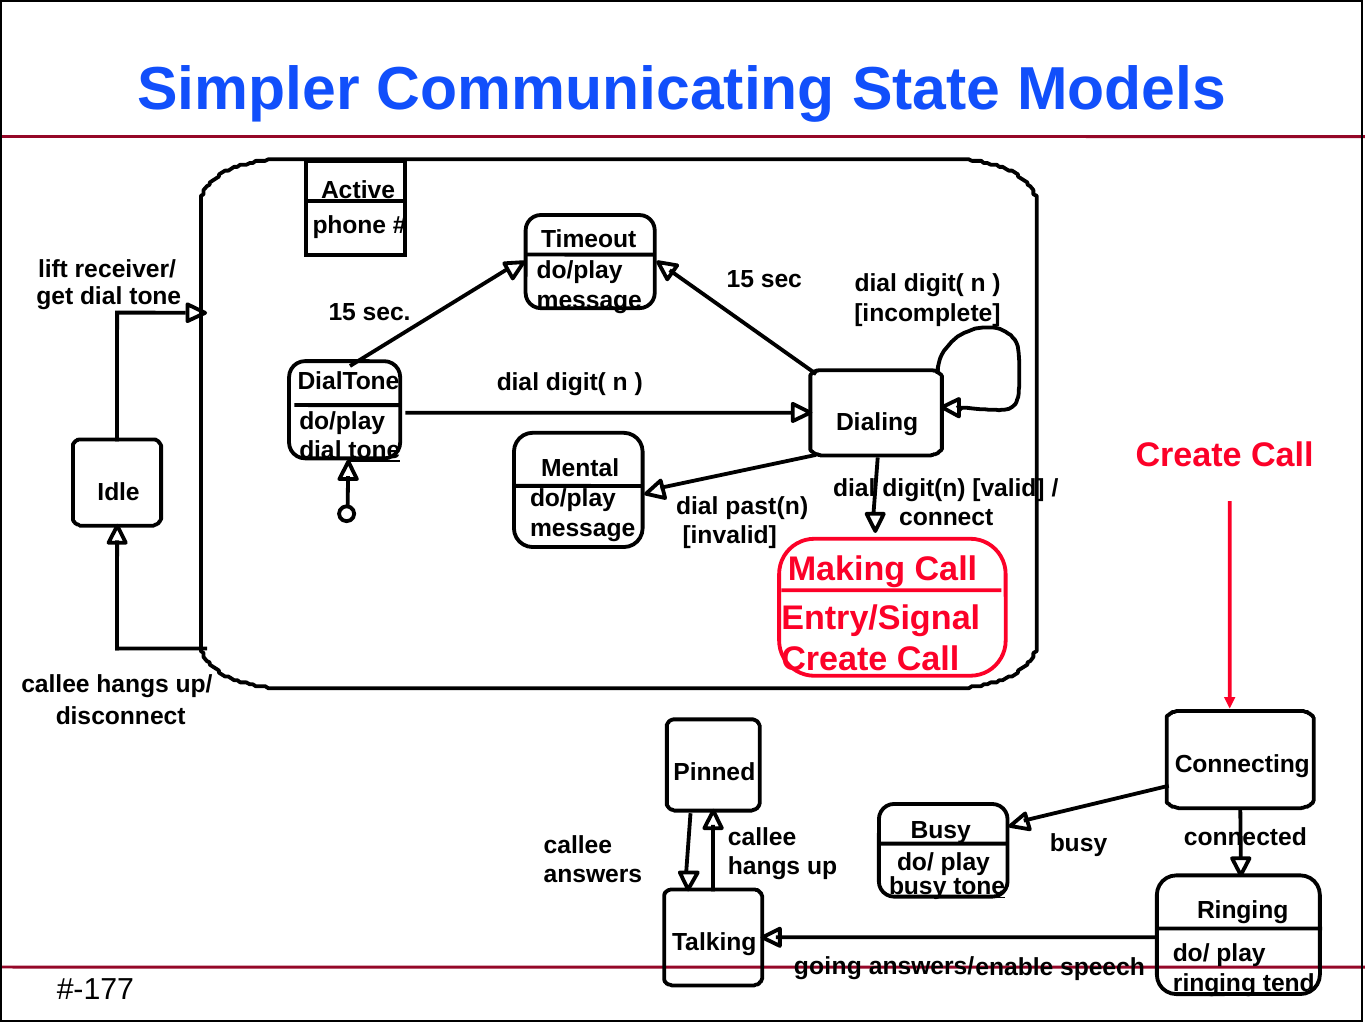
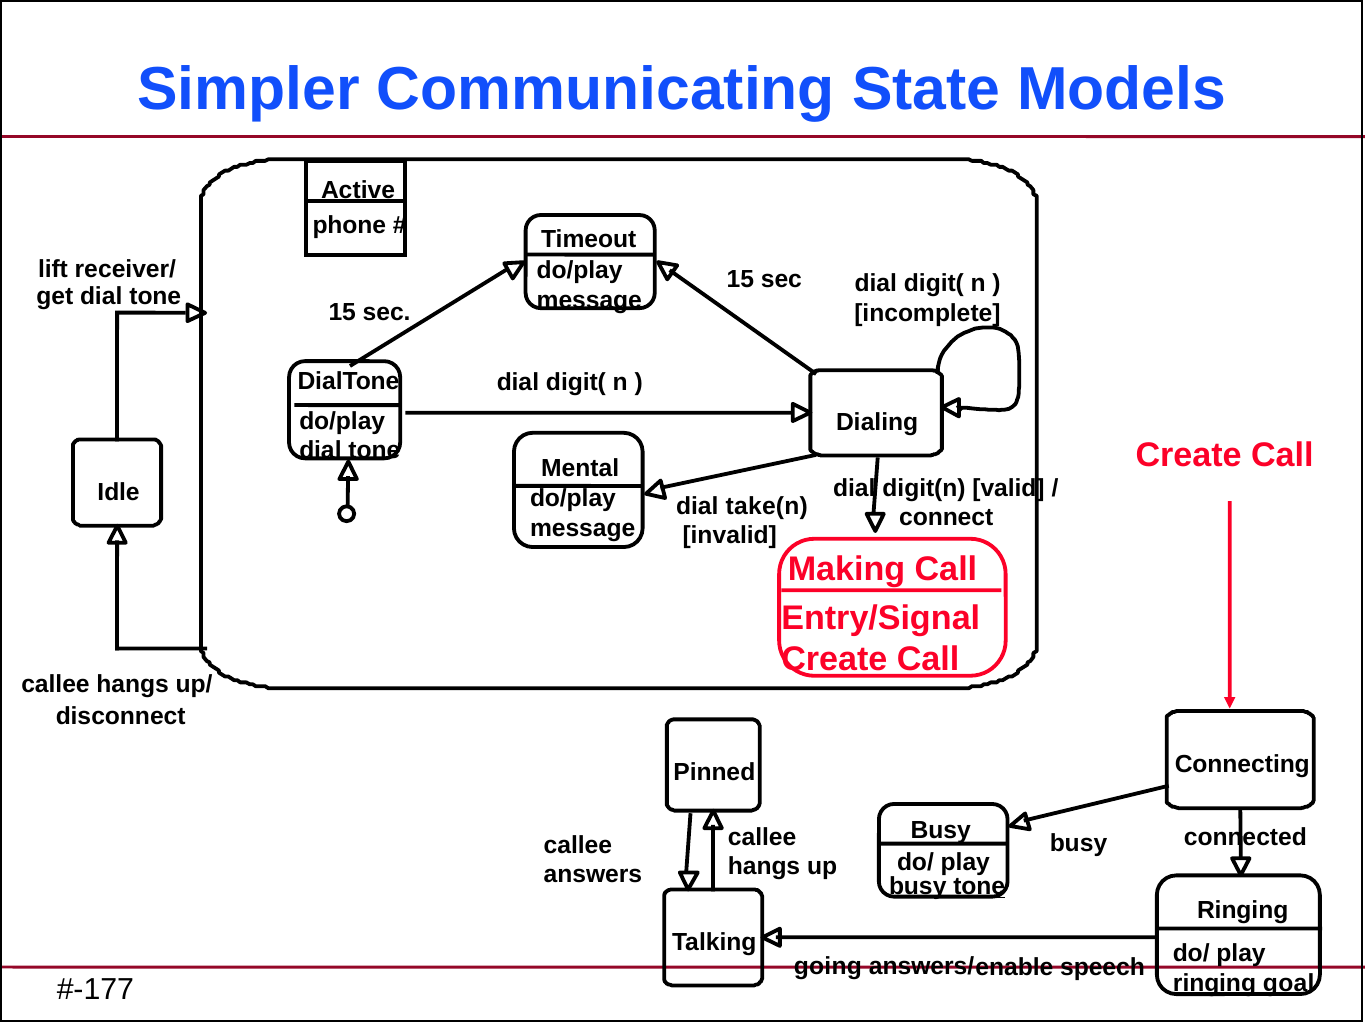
tone underline: present -> none (374, 450)
past(n: past(n -> take(n (767, 506)
tend: tend -> goal (1289, 983)
